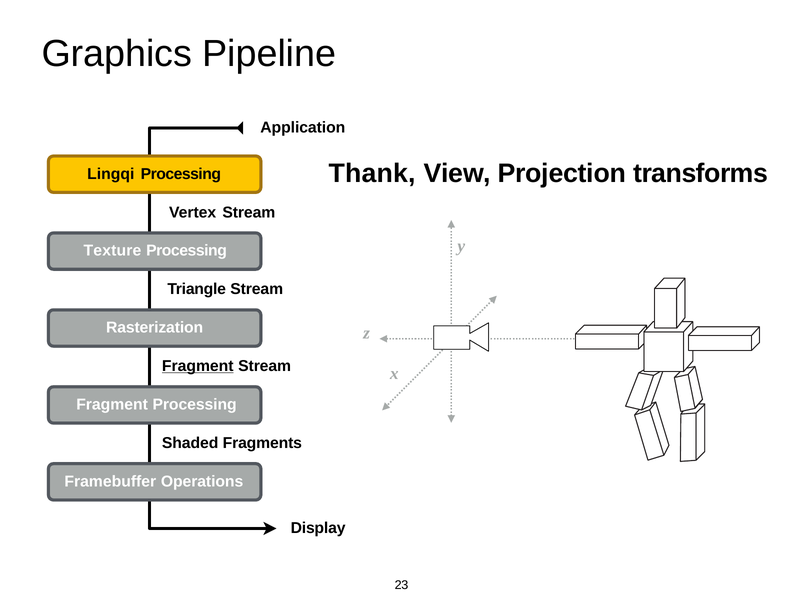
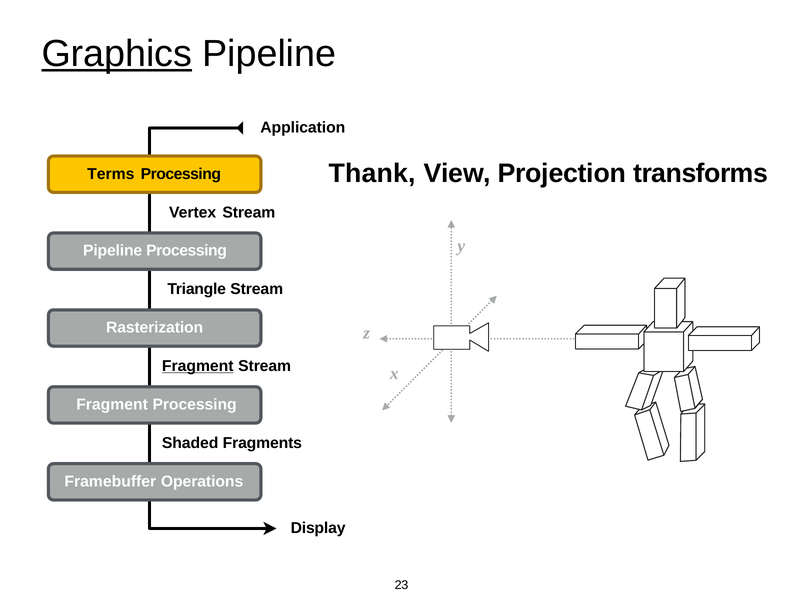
Graphics underline: none -> present (117, 54)
Lingqi: Lingqi -> Terms (111, 174)
Texture: Texture -> Pipeline (113, 250)
